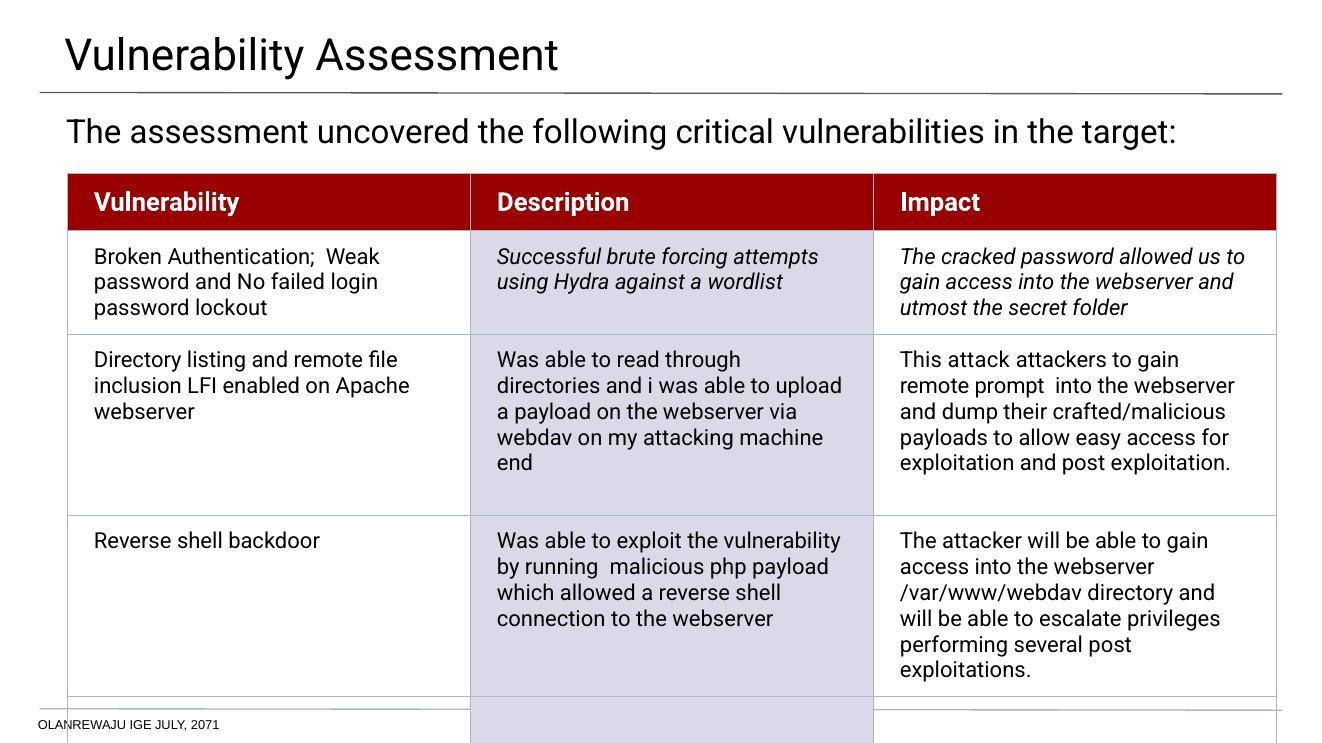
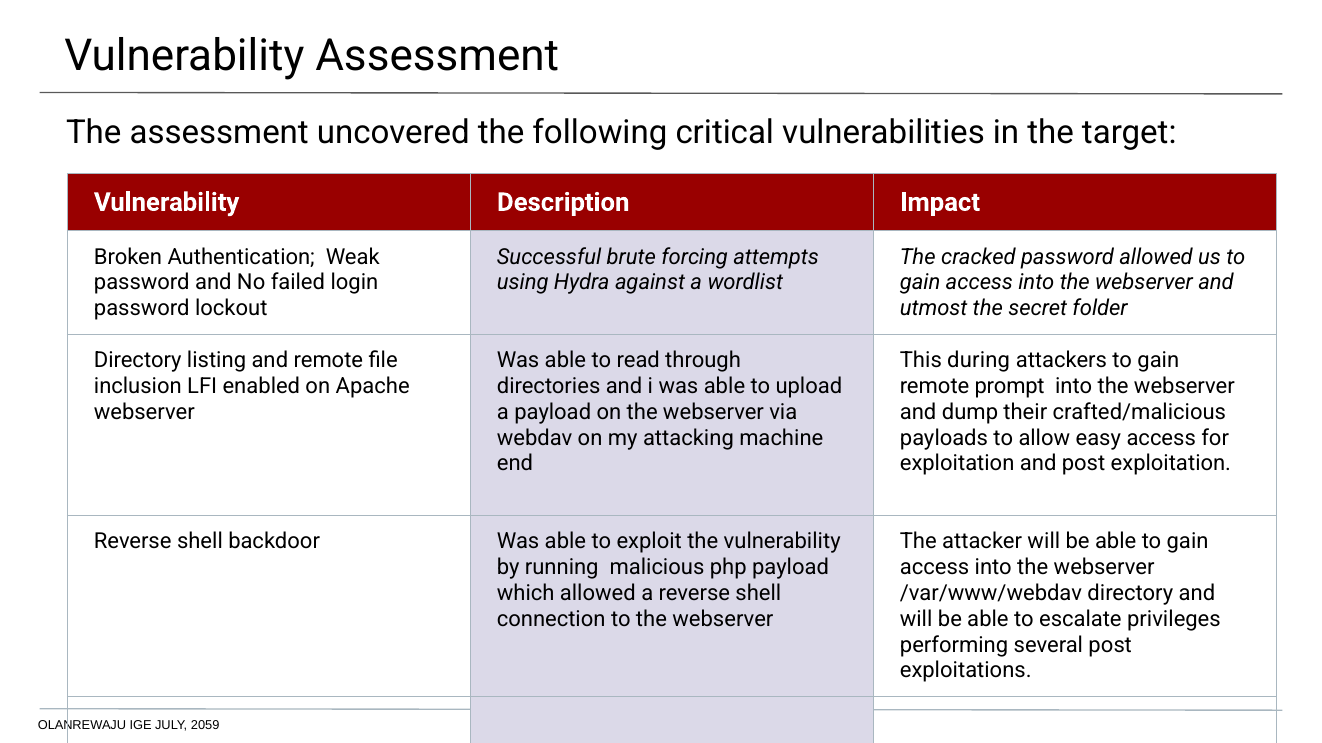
attack: attack -> during (979, 361)
2071: 2071 -> 2059 (205, 726)
